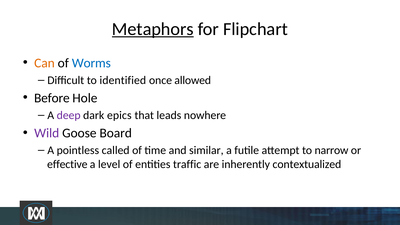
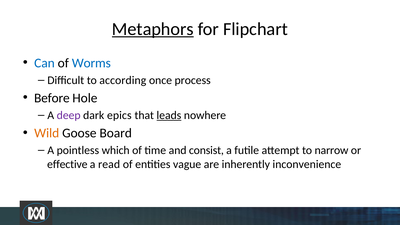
Can colour: orange -> blue (44, 63)
identified: identified -> according (123, 80)
allowed: allowed -> process (193, 80)
leads underline: none -> present (169, 115)
Wild colour: purple -> orange (47, 133)
called: called -> which (116, 150)
similar: similar -> consist (206, 150)
level: level -> read (109, 164)
traffic: traffic -> vague (187, 164)
contextualized: contextualized -> inconvenience (307, 164)
